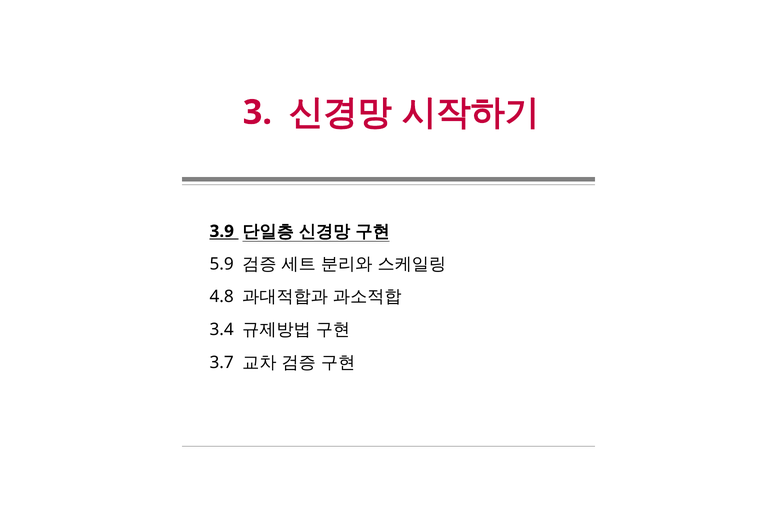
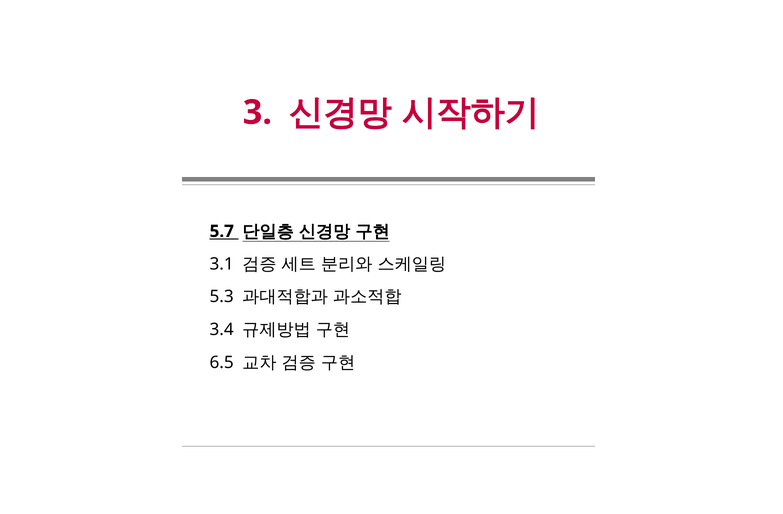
3.9: 3.9 -> 5.7 (222, 231)
5.9: 5.9 -> 3.1 (222, 264)
4.8: 4.8 -> 5.3 (222, 297)
3.7: 3.7 -> 6.5 (222, 363)
